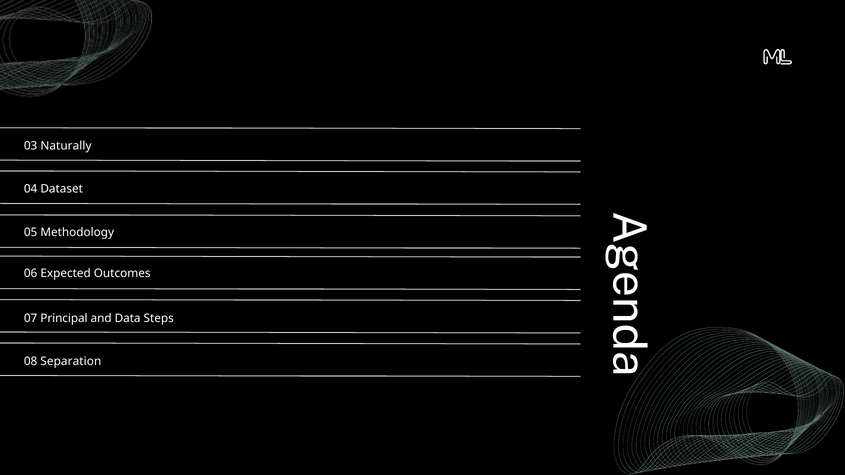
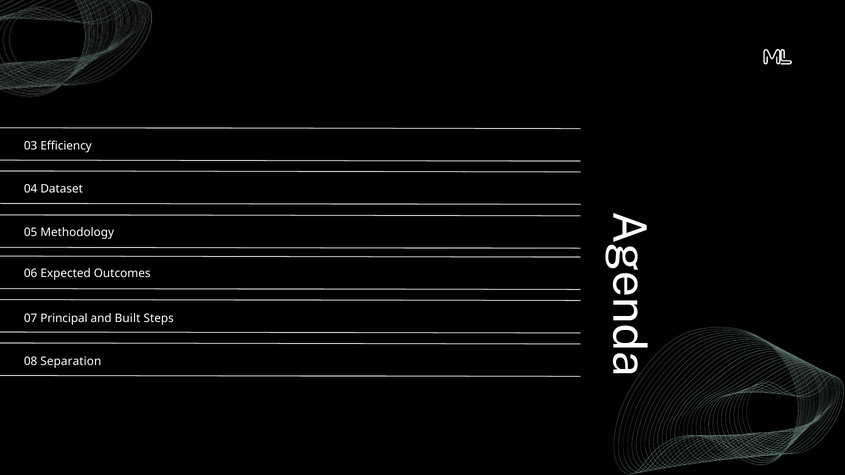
Naturally: Naturally -> Efficiency (66, 146)
Data: Data -> Built (128, 319)
